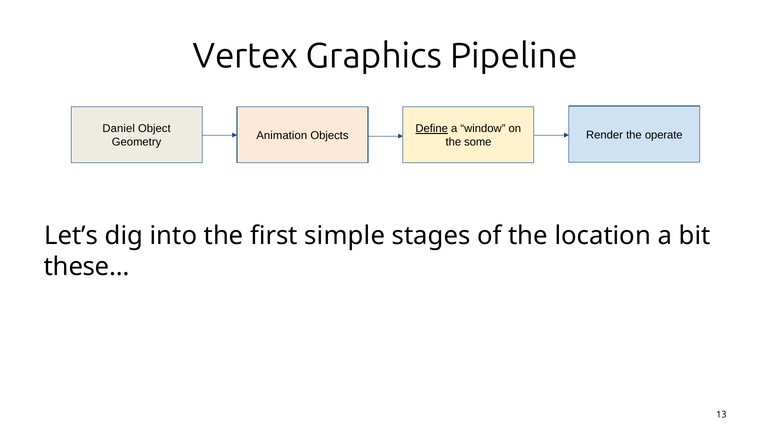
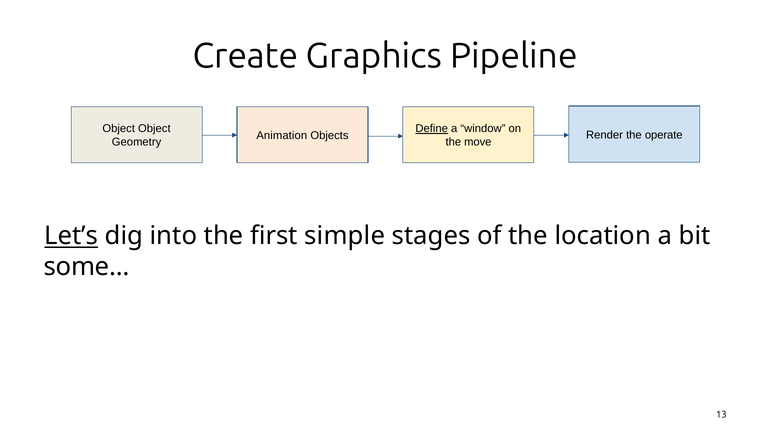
Vertex: Vertex -> Create (246, 56)
Daniel: Daniel -> Object (119, 129)
some: some -> move (478, 142)
Let’s underline: none -> present (71, 236)
these…: these… -> some… (87, 267)
